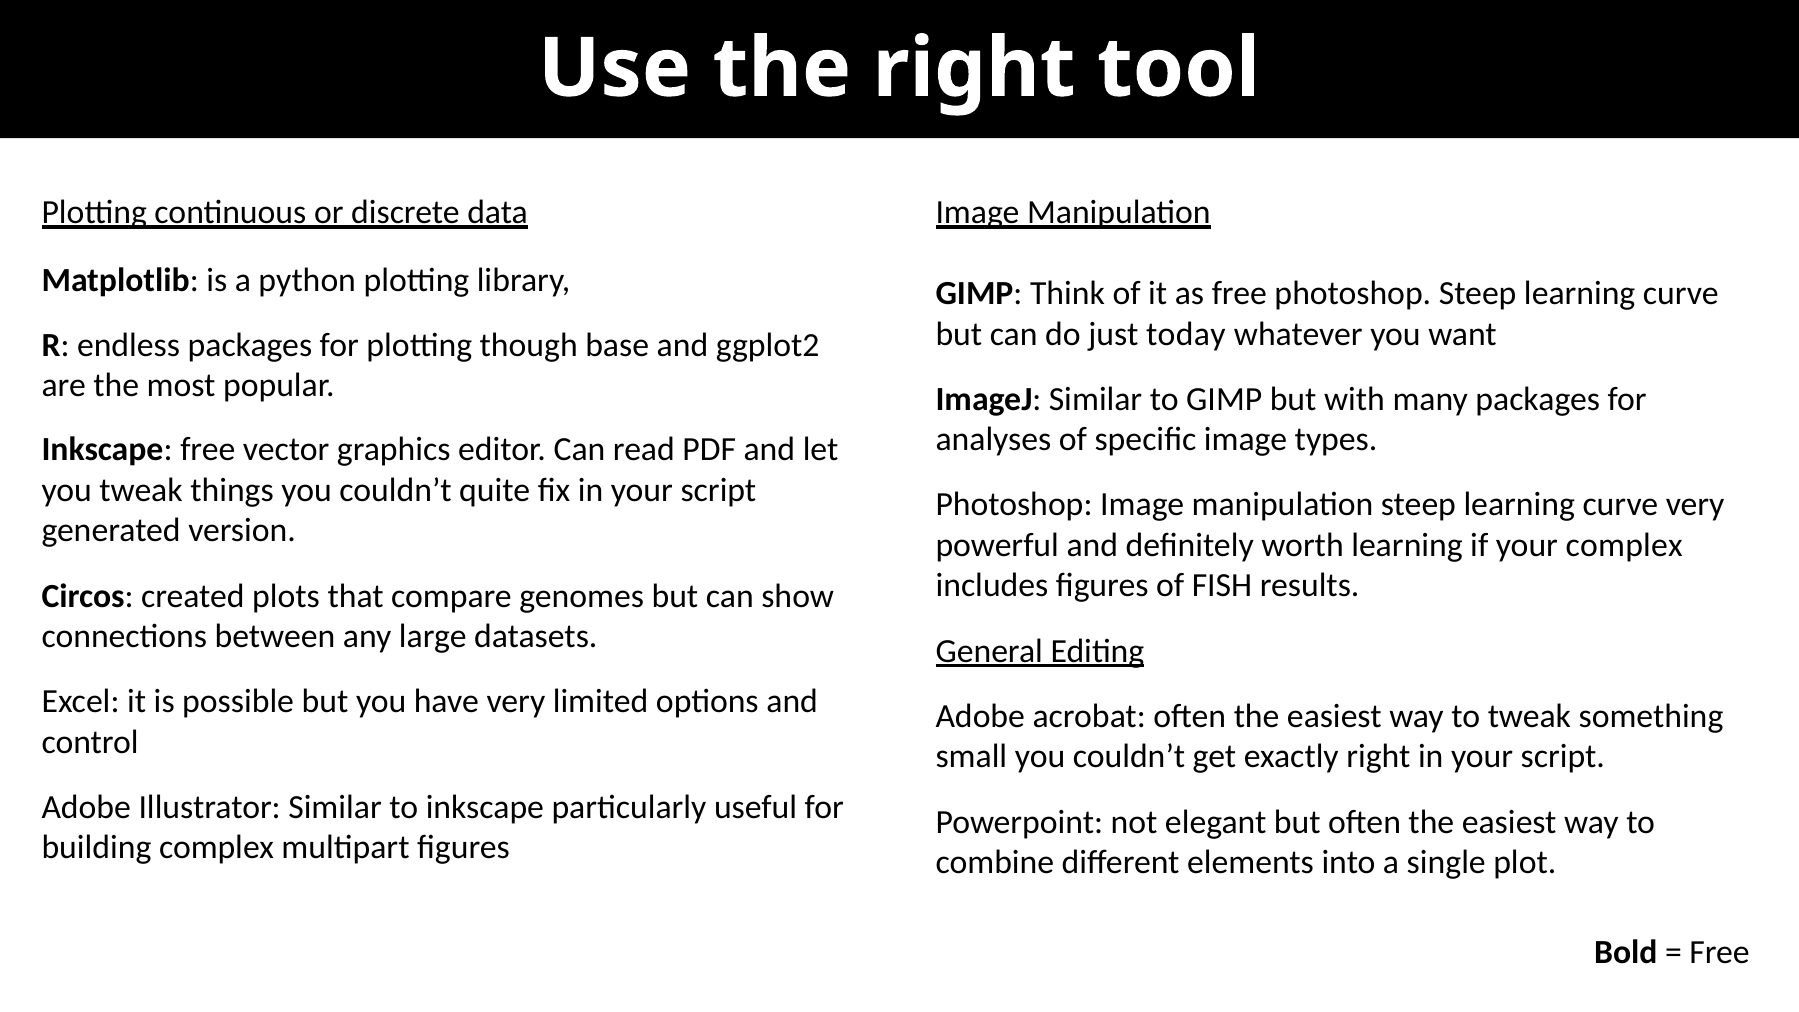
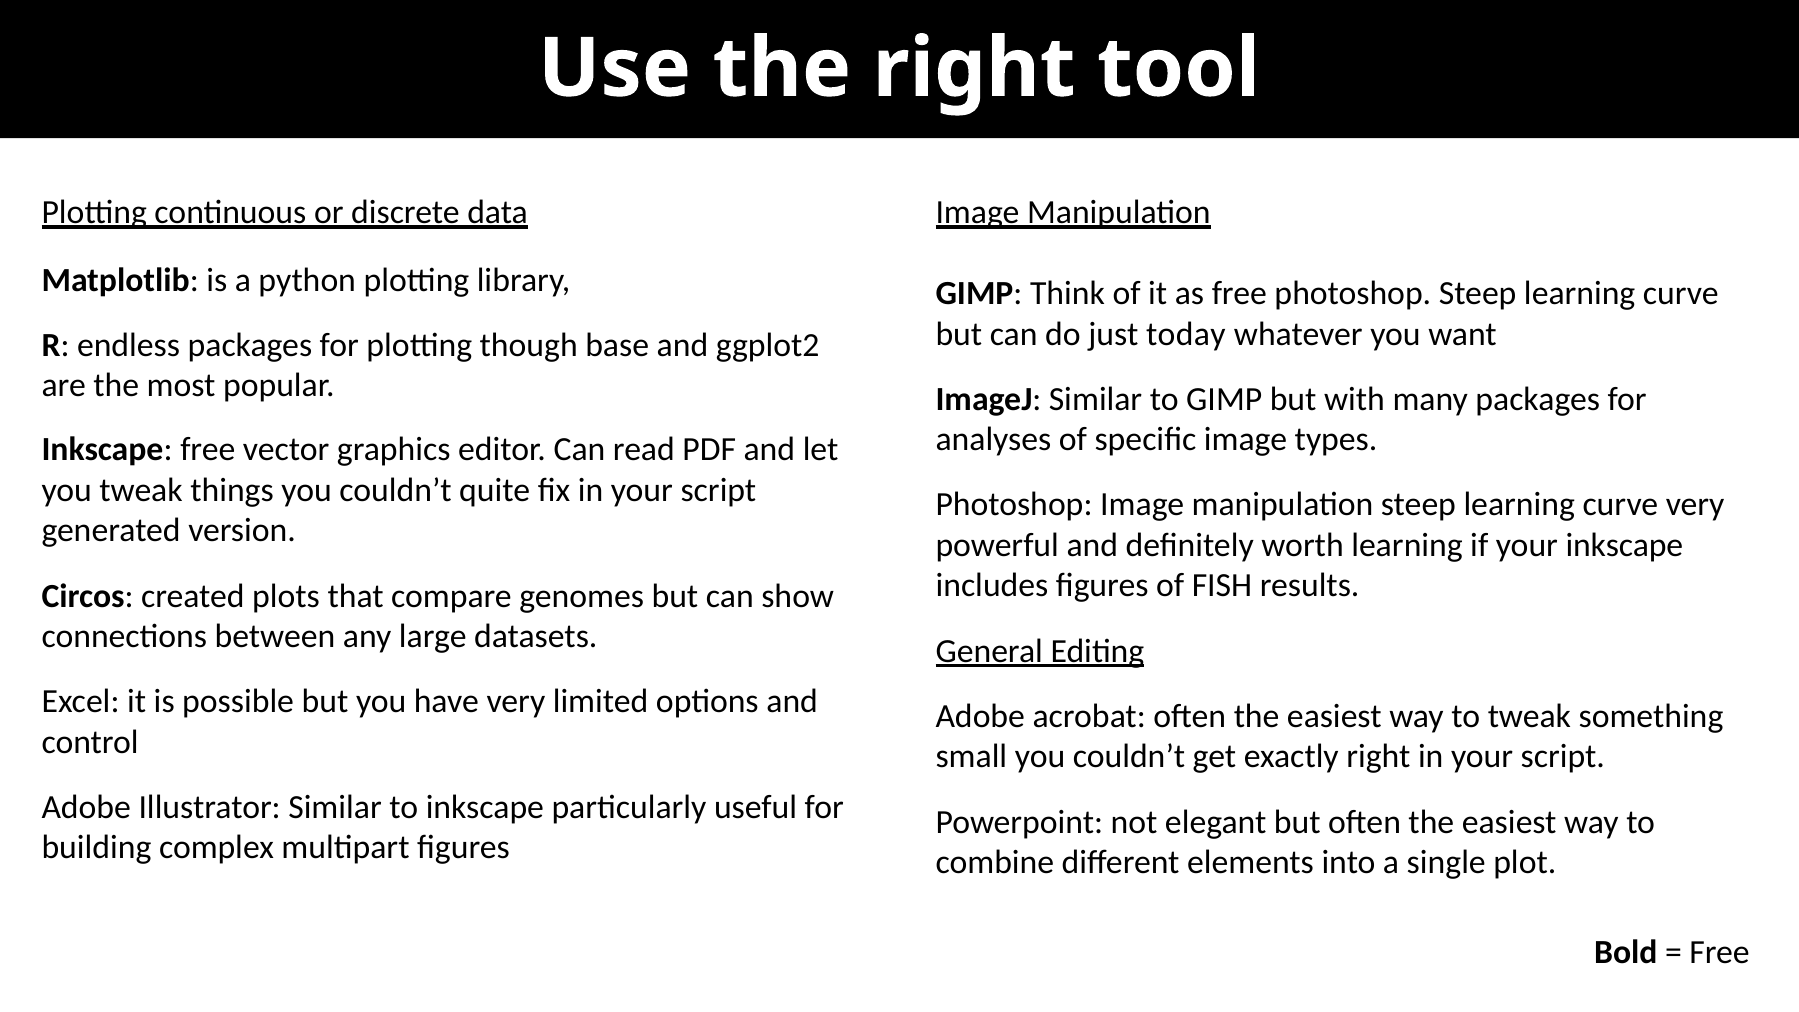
your complex: complex -> inkscape (1624, 545)
